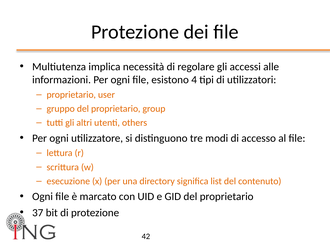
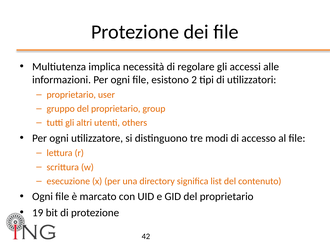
4: 4 -> 2 (194, 80)
37: 37 -> 19 (38, 213)
